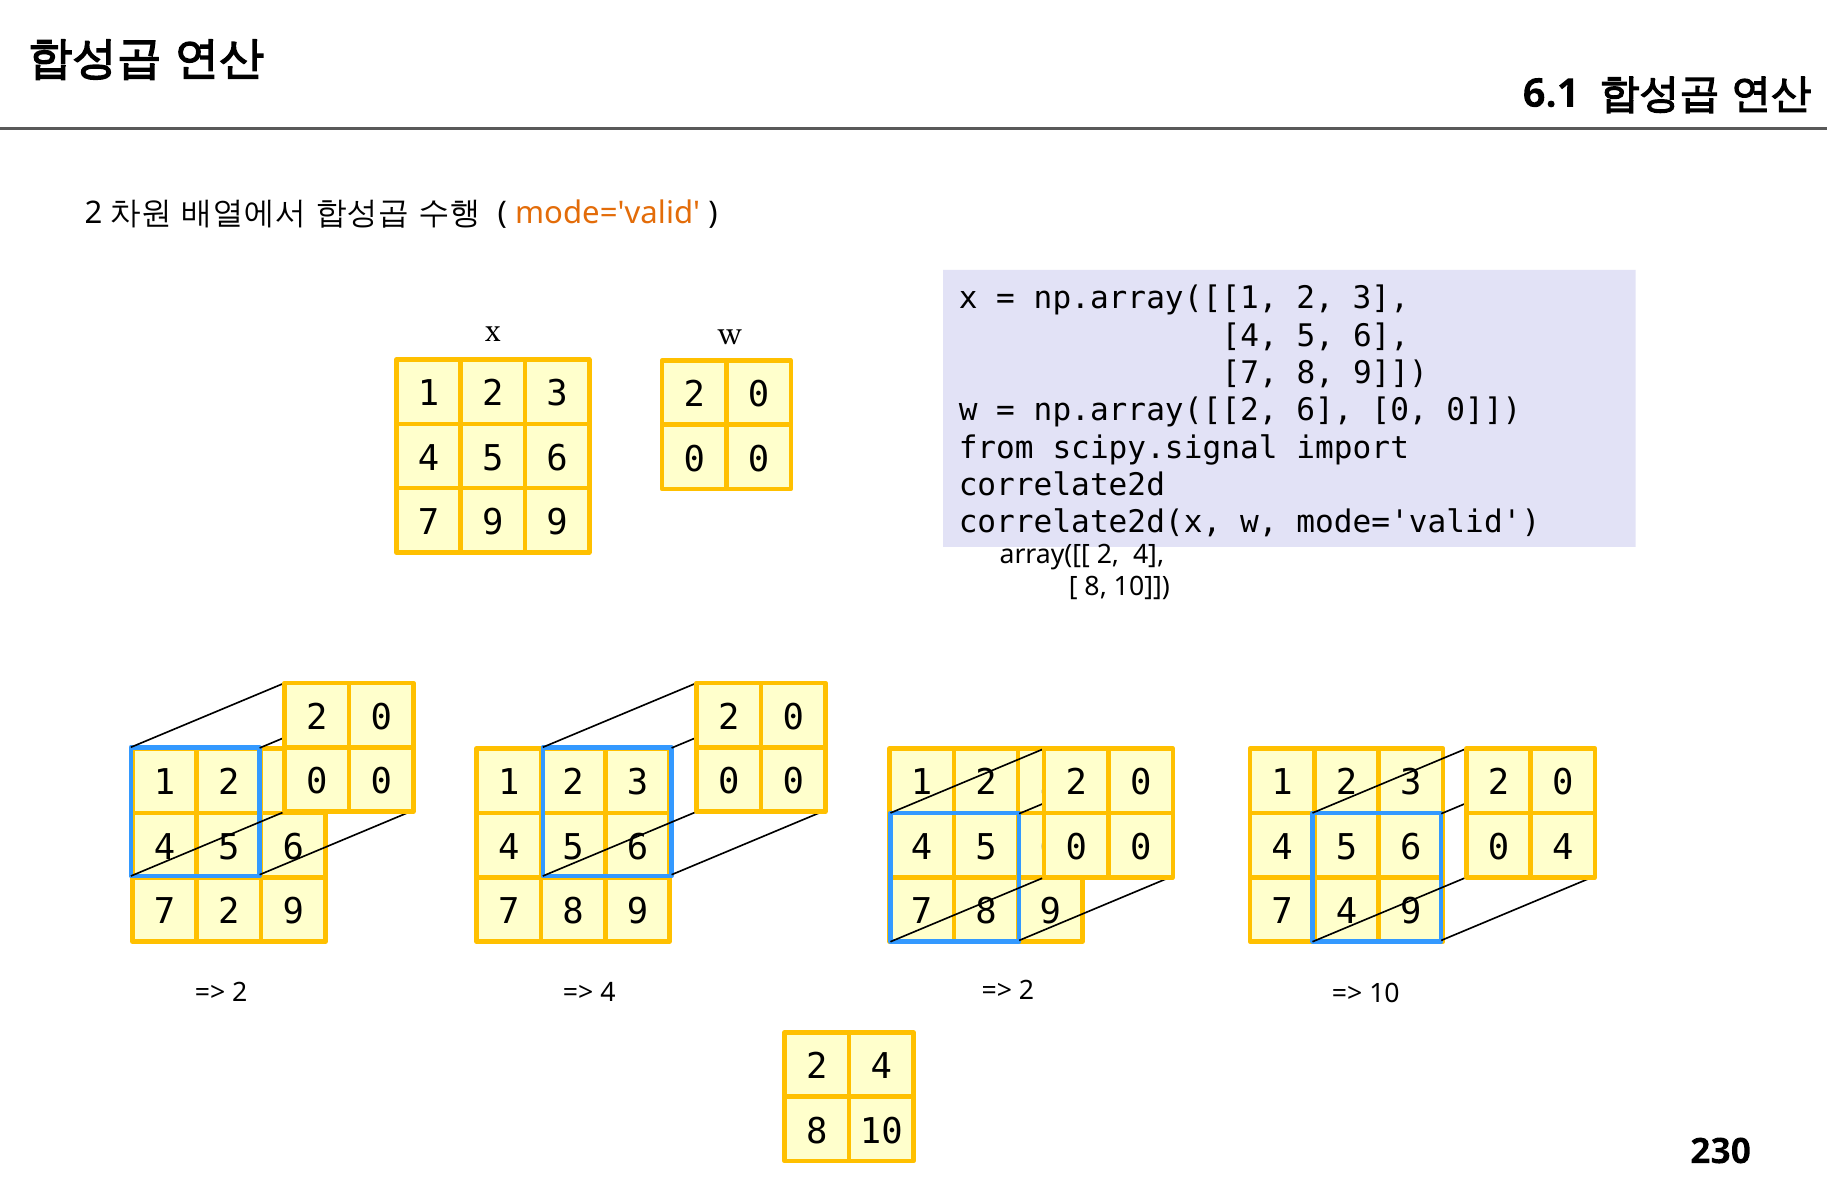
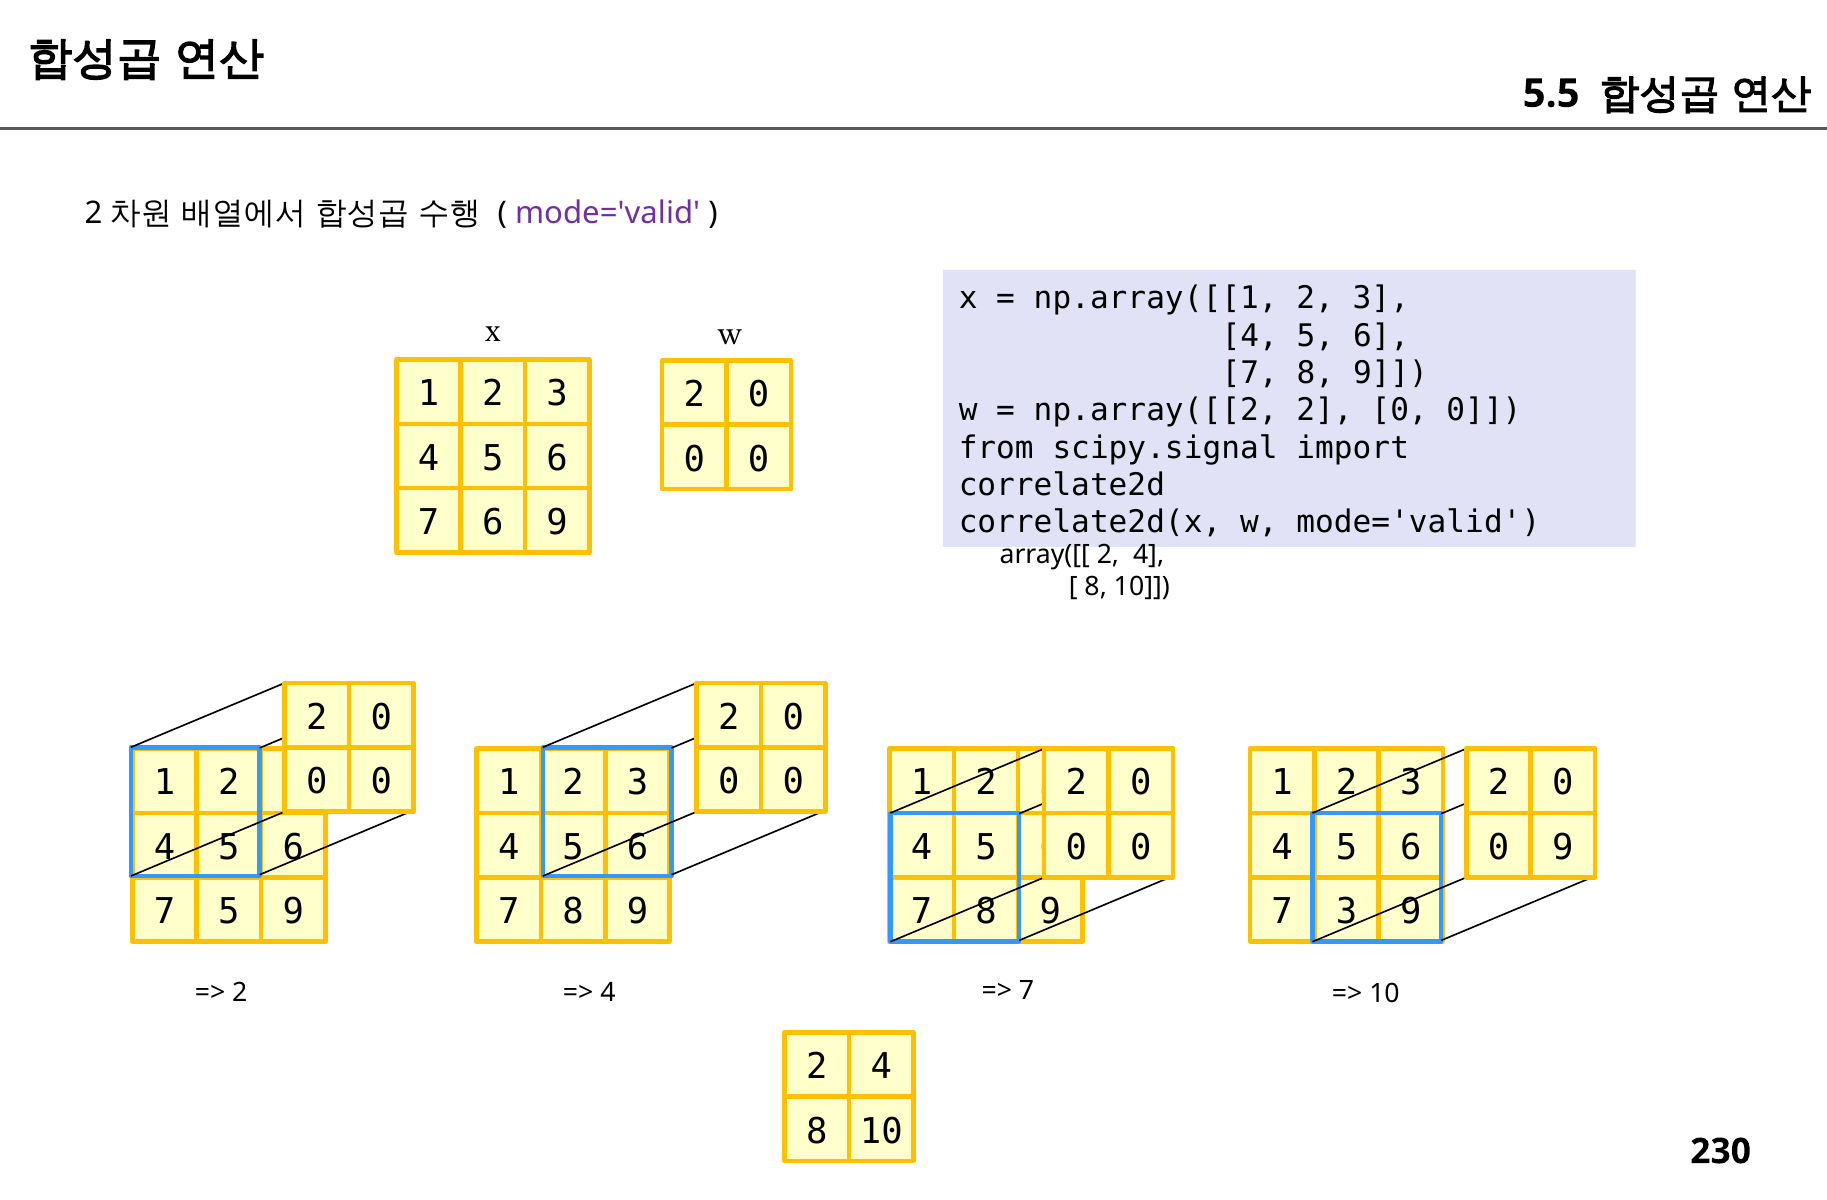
6.1: 6.1 -> 5.5 (1551, 94)
mode='valid colour: orange -> purple (608, 213)
np.array([[2 6: 6 -> 2 (1324, 411)
7 9: 9 -> 6 (493, 523)
0 4: 4 -> 9 (1563, 848)
7 2: 2 -> 5 (229, 912)
7 4: 4 -> 3 (1346, 912)
2: 2 -> 7 (1027, 991)
